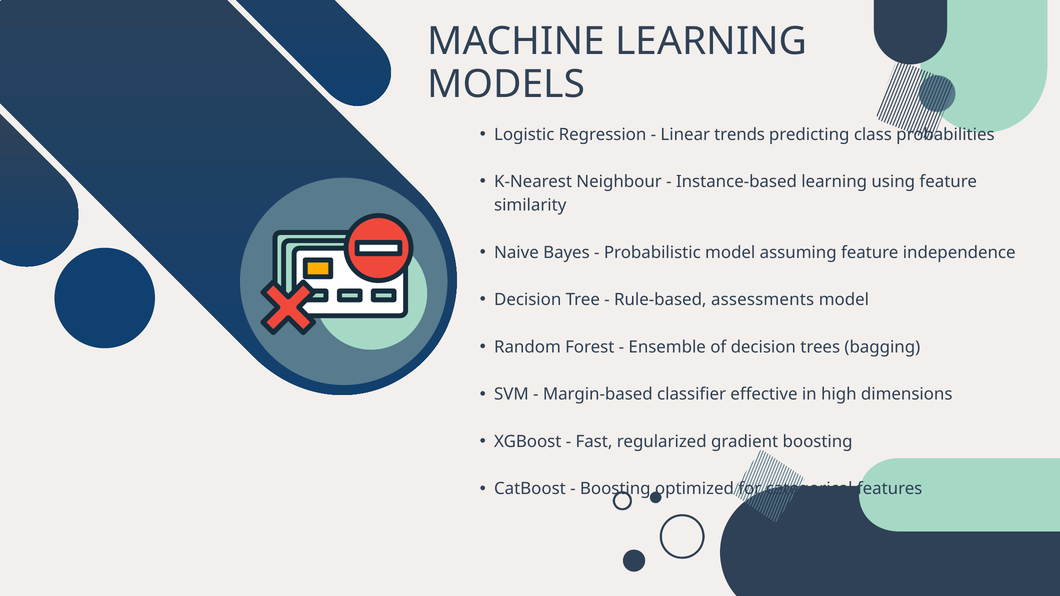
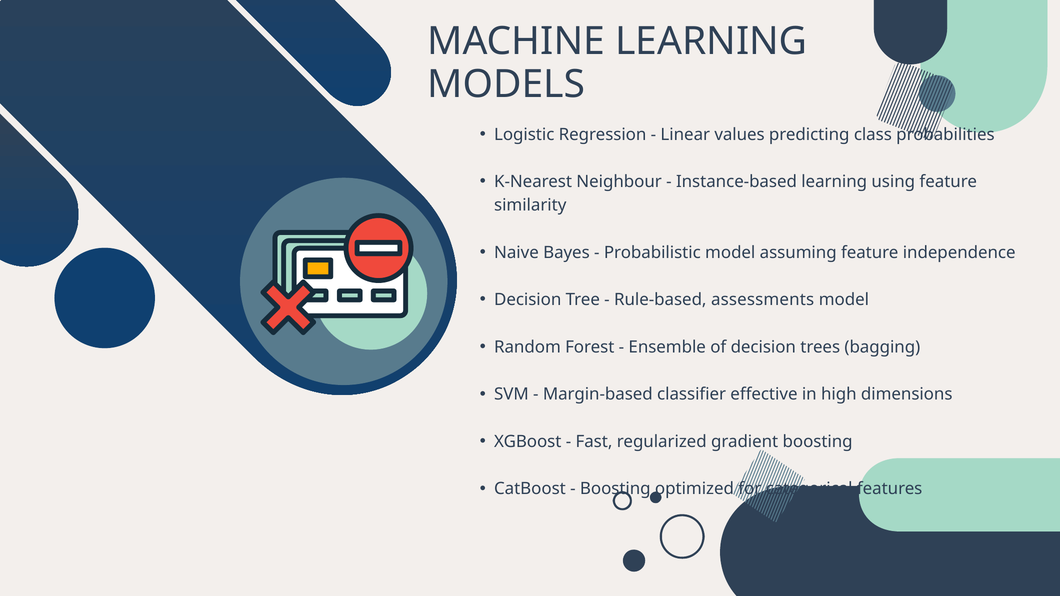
trends: trends -> values (740, 134)
